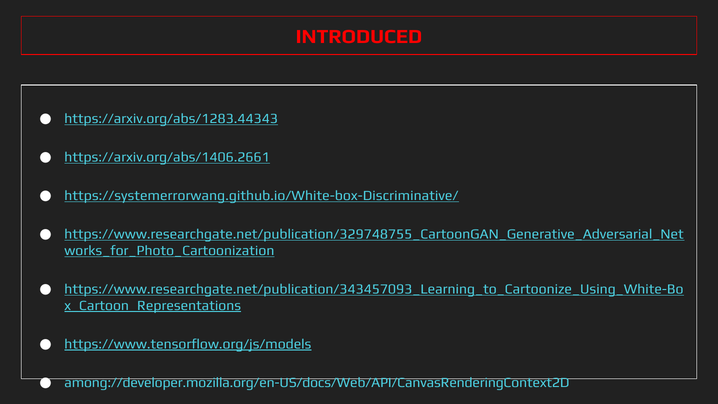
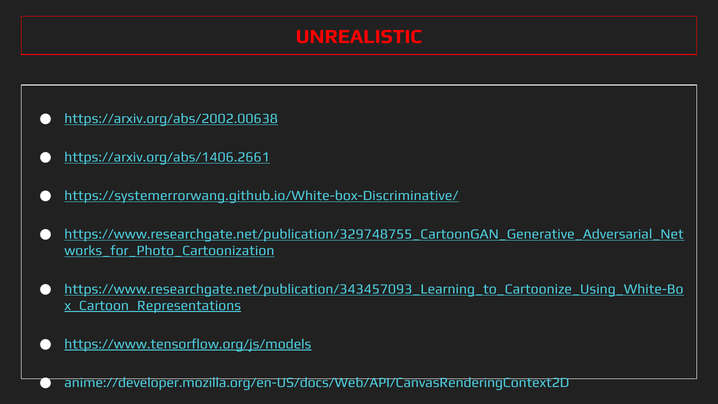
INTRODUCED: INTRODUCED -> UNREALISTIC (359, 37)
https://arxiv.org/abs/1283.44343: https://arxiv.org/abs/1283.44343 -> https://arxiv.org/abs/2002.00638 (171, 119)
among://developer.mozilla.org/en-US/docs/Web/API/CanvasRenderingContext2D: among://developer.mozilla.org/en-US/docs/Web/API/CanvasRenderingContext2D -> anime://developer.mozilla.org/en-US/docs/Web/API/CanvasRenderingContext2D (317, 382)
